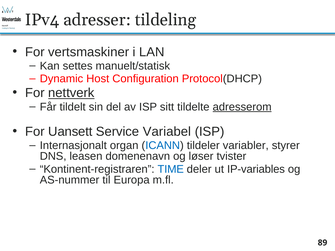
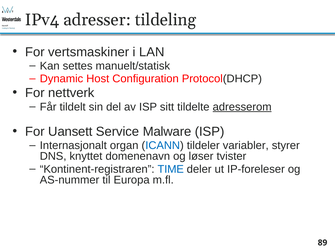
nettverk underline: present -> none (71, 93)
Variabel: Variabel -> Malware (167, 132)
leasen: leasen -> knyttet (86, 156)
IP-variables: IP-variables -> IP-foreleser (256, 169)
